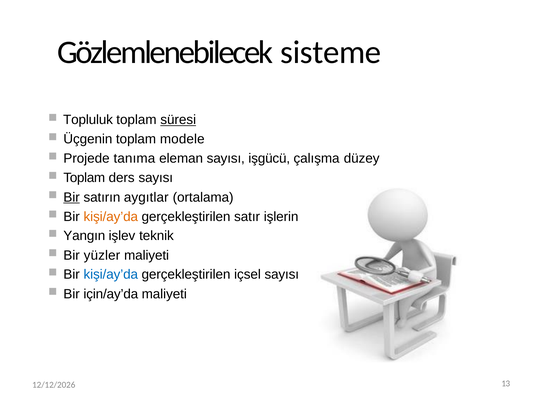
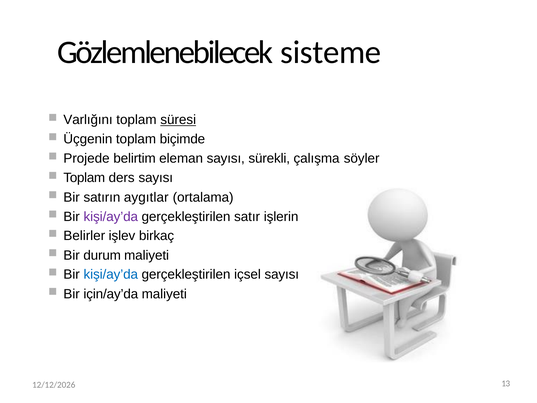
Topluluk: Topluluk -> Varlığını (88, 120)
modele: modele -> biçimde (182, 139)
tanıma: tanıma -> belirtim (135, 158)
işgücü: işgücü -> sürekli (269, 158)
düzey: düzey -> söyler (362, 158)
Bir underline: present -> none (72, 197)
kişi/ay’da colour: orange -> purple (111, 217)
Yangın: Yangın -> Belirler (84, 236)
teknik: teknik -> birkaç (157, 236)
yüzler: yüzler -> durum (102, 255)
